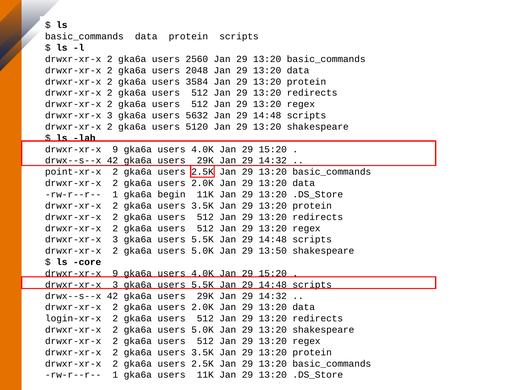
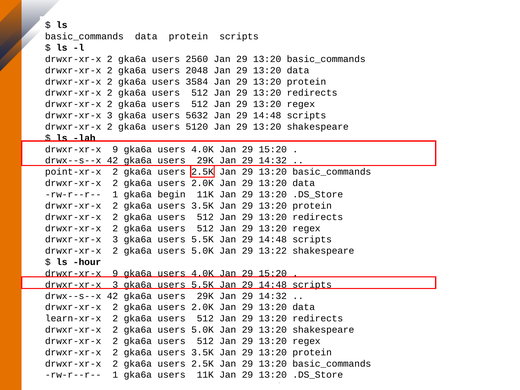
13:50: 13:50 -> 13:22 (273, 251)
core: core -> hour (87, 262)
login-xr-x: login-xr-x -> learn-xr-x (73, 318)
